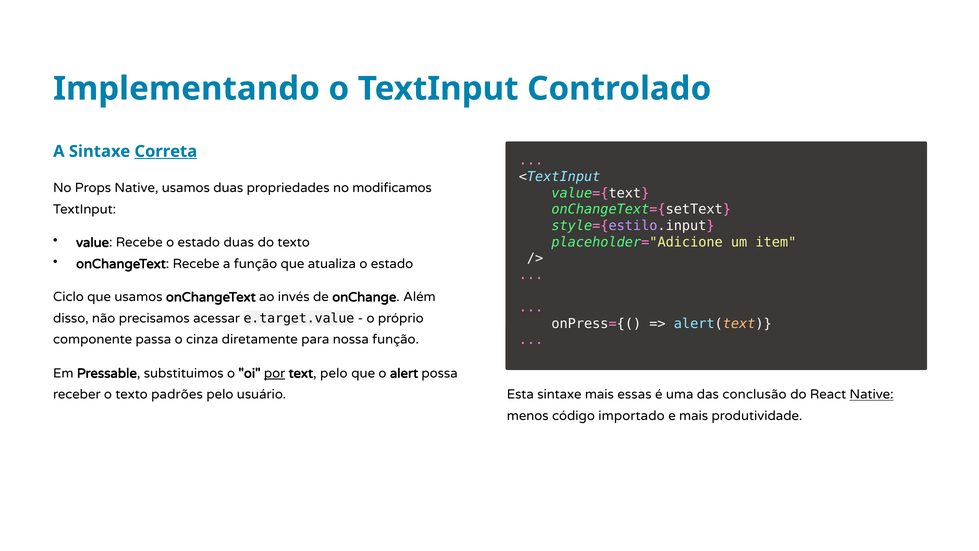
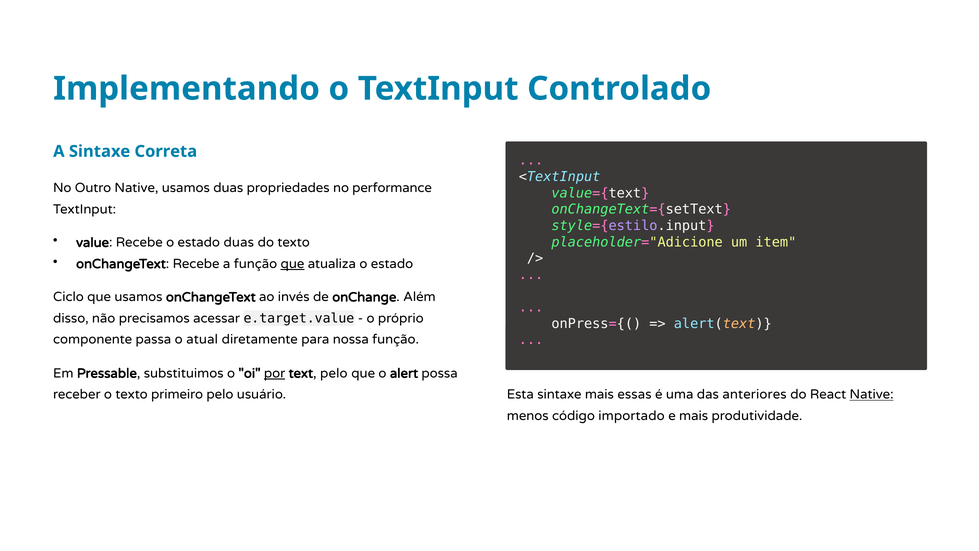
Correta underline: present -> none (166, 151)
Props: Props -> Outro (93, 188)
modificamos: modificamos -> performance (392, 188)
que underline: none -> present (292, 264)
cinza: cinza -> atual (202, 339)
padrões: padrões -> primeiro (177, 394)
conclusão: conclusão -> anteriores (755, 394)
